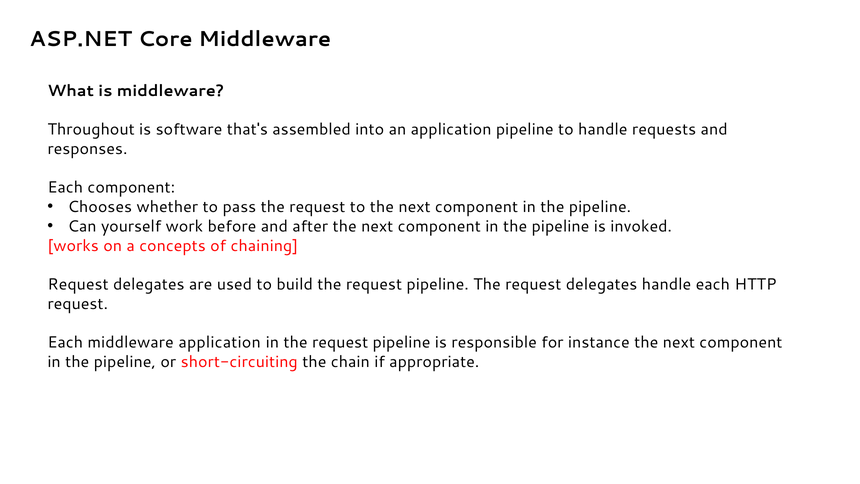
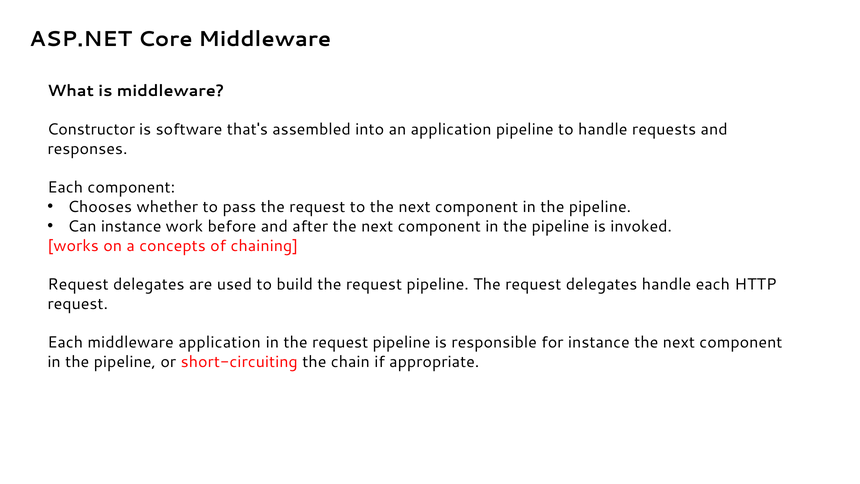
Throughout: Throughout -> Constructor (91, 130)
Can yourself: yourself -> instance (131, 226)
